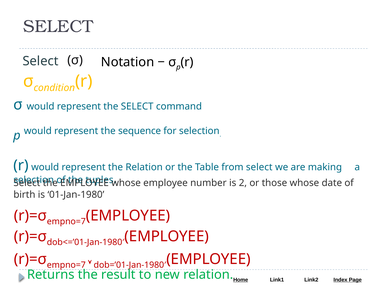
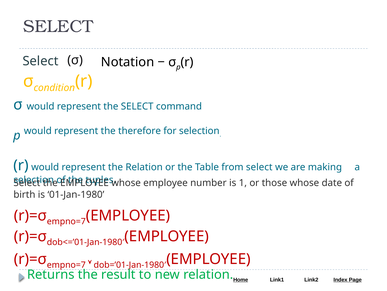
sequence: sequence -> therefore (140, 131)
2: 2 -> 1 (243, 183)
